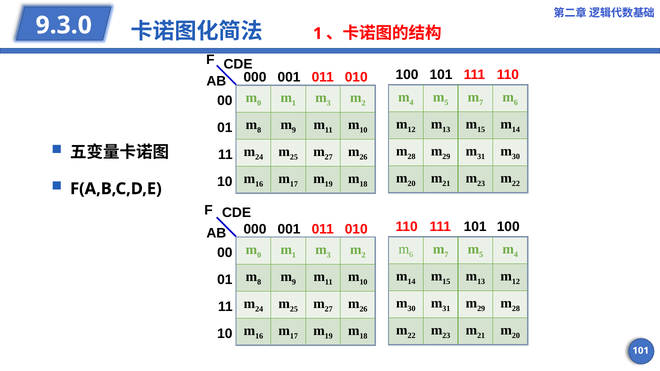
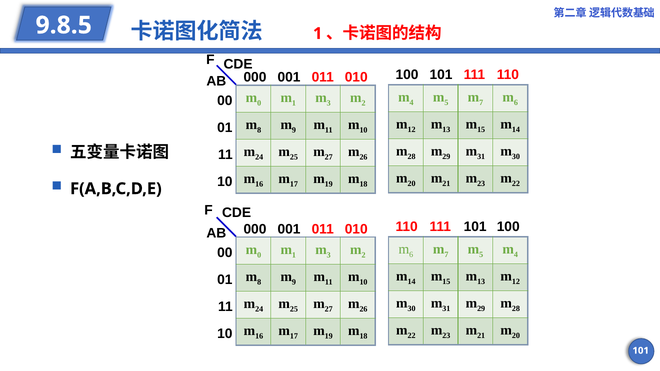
9.3.0: 9.3.0 -> 9.8.5 (64, 25)
